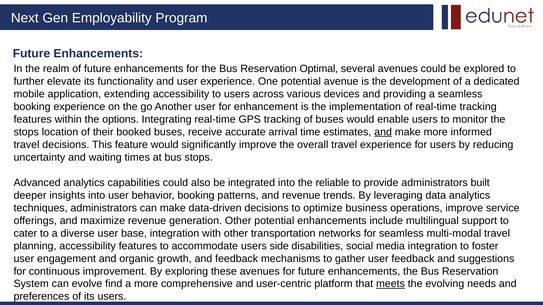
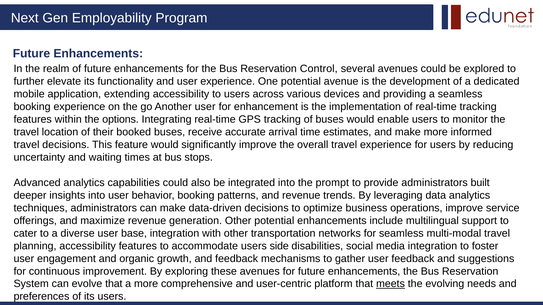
Optimal: Optimal -> Control (319, 69)
stops: stops -> travel (26, 132)
and underline: present -> none (383, 132)
reliable: reliable -> prompt (332, 183)
evolve find: find -> that (114, 284)
